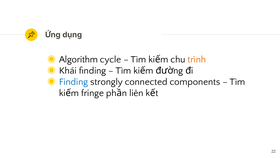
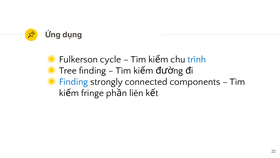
Algorithm: Algorithm -> Fulkerson (78, 59)
trình colour: orange -> blue (197, 59)
Khái: Khái -> Tree (68, 70)
